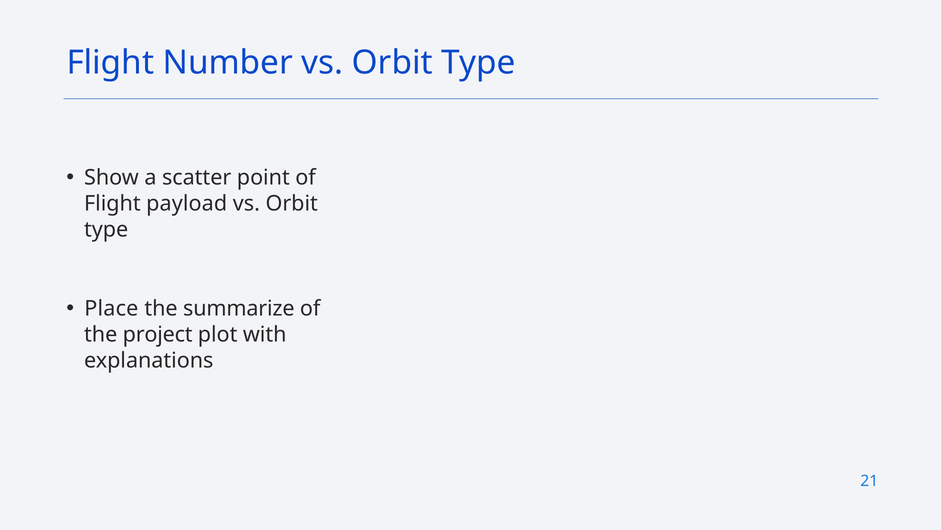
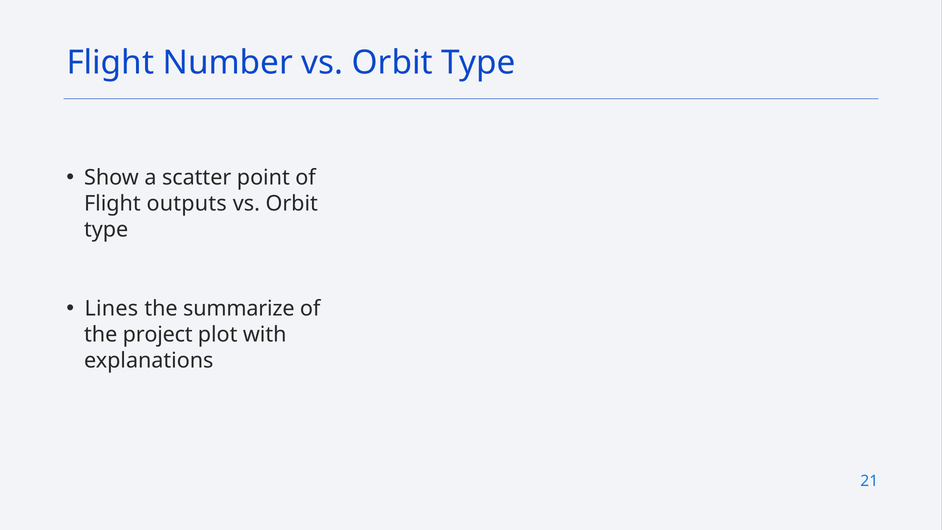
payload: payload -> outputs (187, 204)
Place: Place -> Lines (111, 309)
